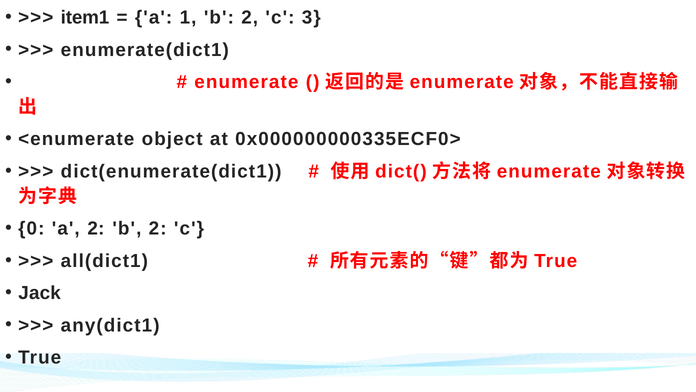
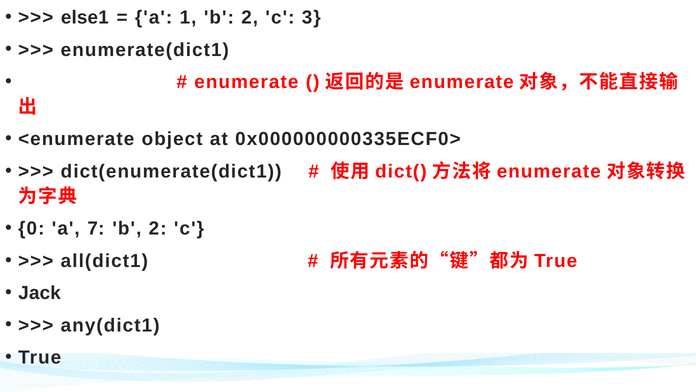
item1: item1 -> else1 (85, 18)
a 2: 2 -> 7 (96, 228)
